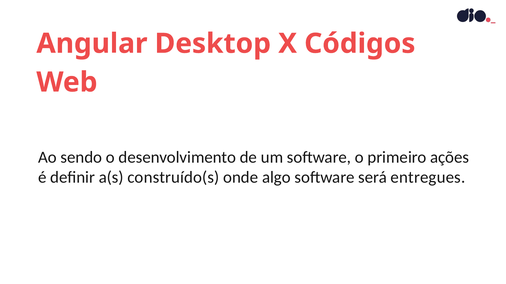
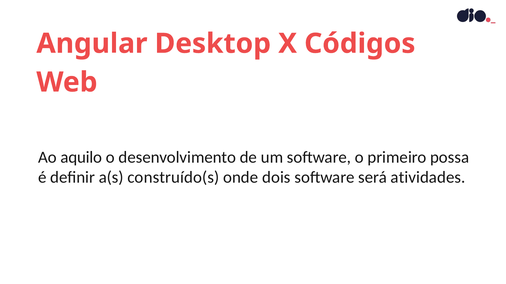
sendo: sendo -> aquilo (81, 158)
ações: ações -> possa (450, 158)
algo: algo -> dois (276, 178)
entregues: entregues -> atividades (428, 178)
